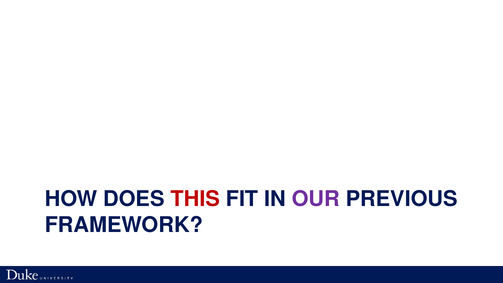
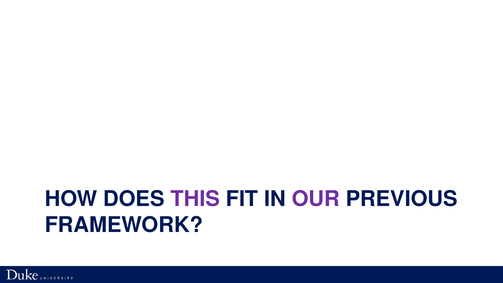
THIS colour: red -> purple (195, 199)
